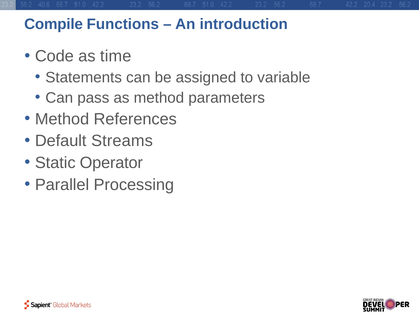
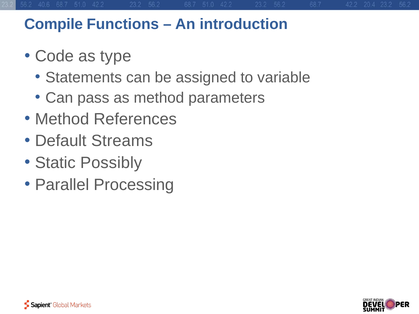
time: time -> type (116, 56)
Operator: Operator -> Possibly (111, 163)
